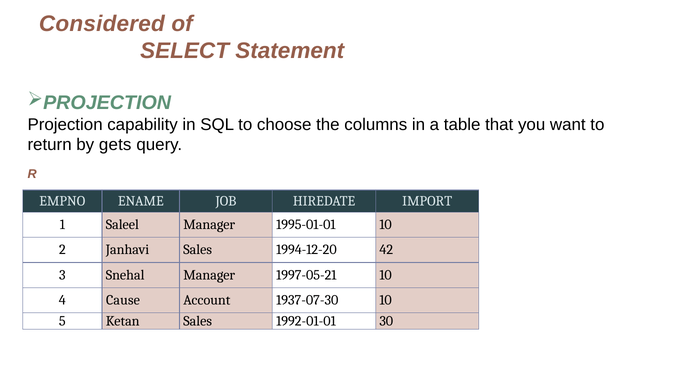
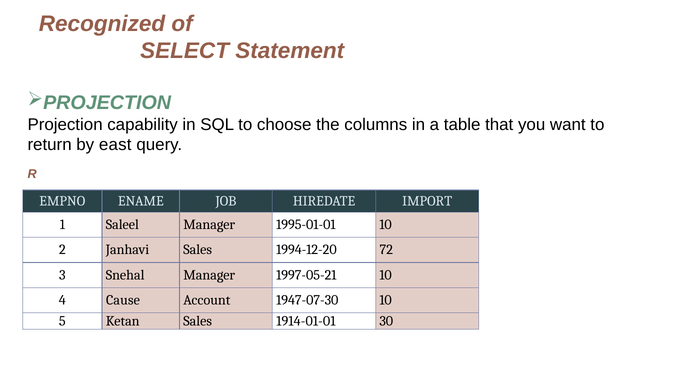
Considered: Considered -> Recognized (102, 24)
gets: gets -> east (115, 145)
42: 42 -> 72 (386, 250)
1937-07-30: 1937-07-30 -> 1947-07-30 (307, 300)
1992-01-01: 1992-01-01 -> 1914-01-01 (306, 321)
